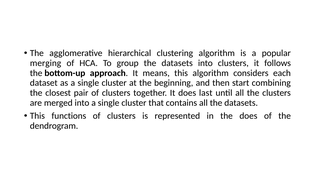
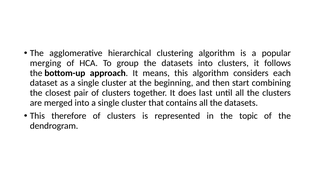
functions: functions -> therefore (69, 116)
the does: does -> topic (248, 116)
